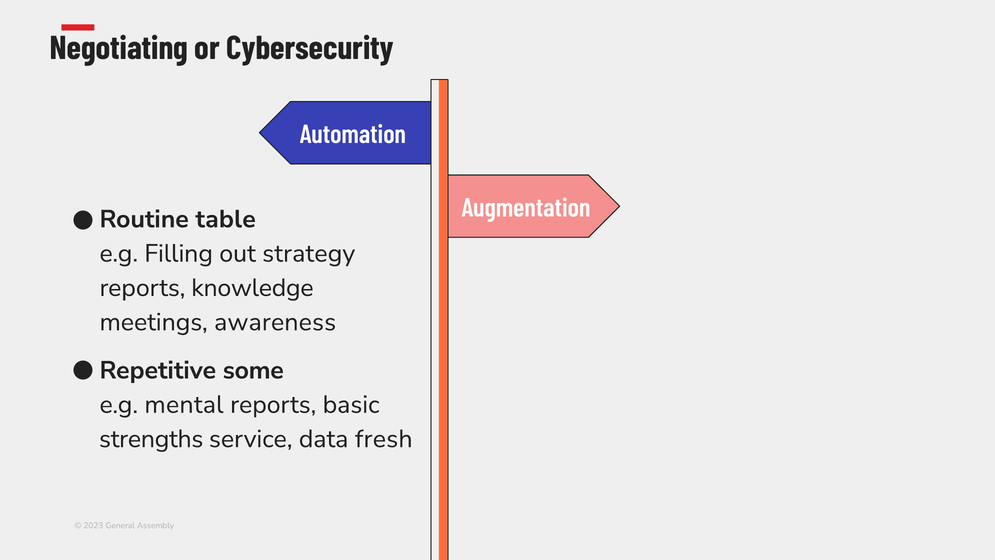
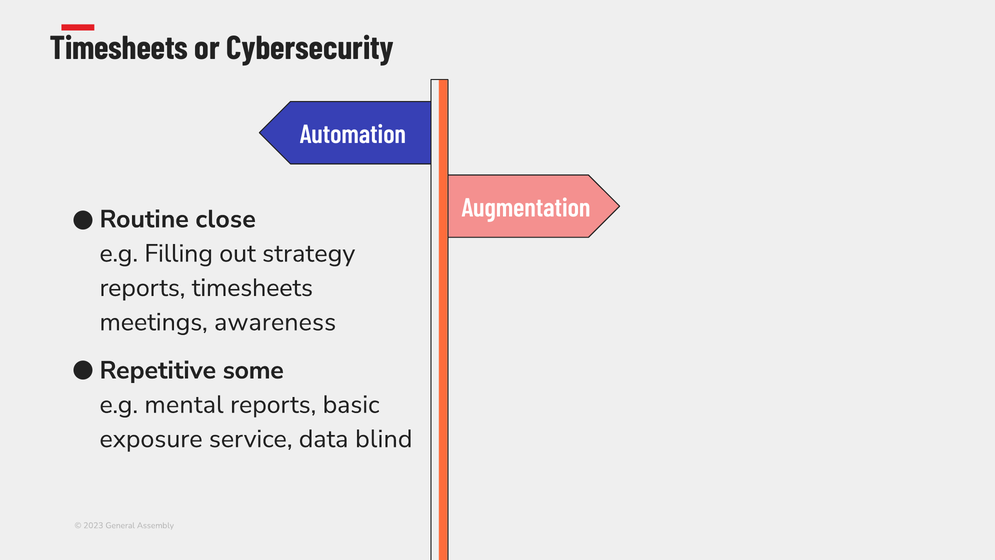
Negotiating: Negotiating -> Timesheets (119, 48)
table: table -> close (226, 219)
reports knowledge: knowledge -> timesheets (252, 288)
strengths: strengths -> exposure (151, 439)
fresh: fresh -> blind (384, 439)
